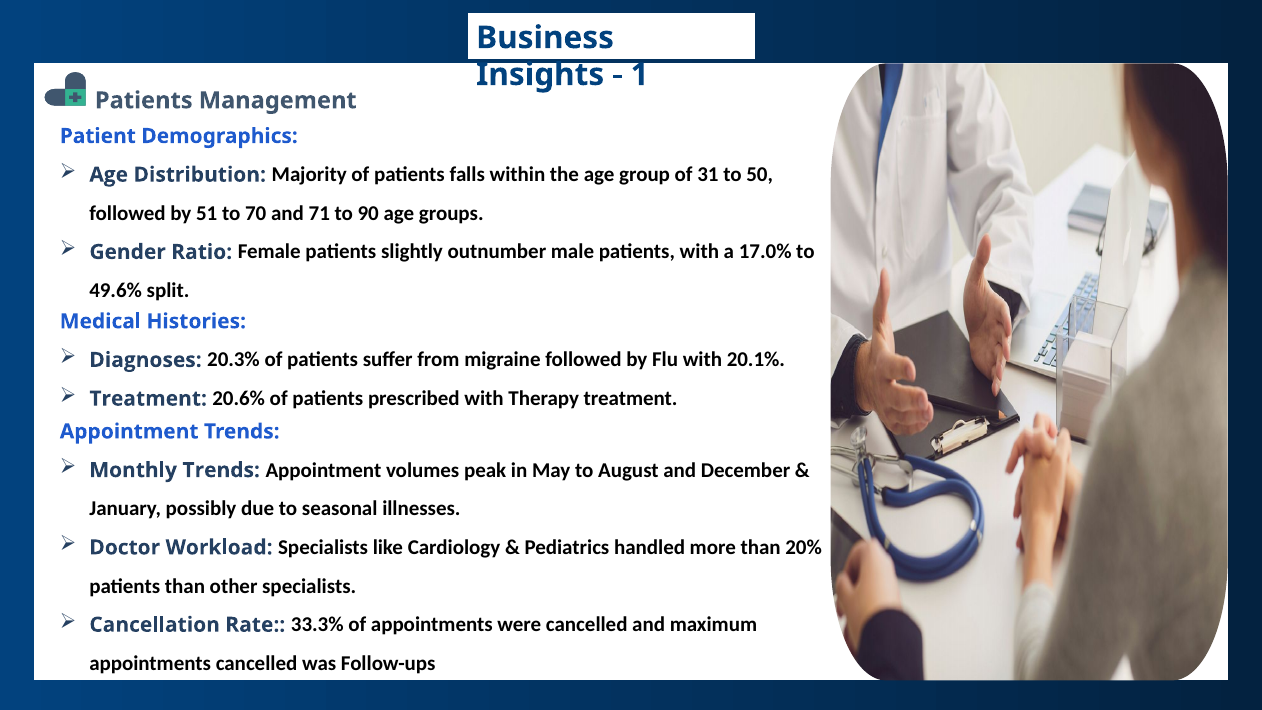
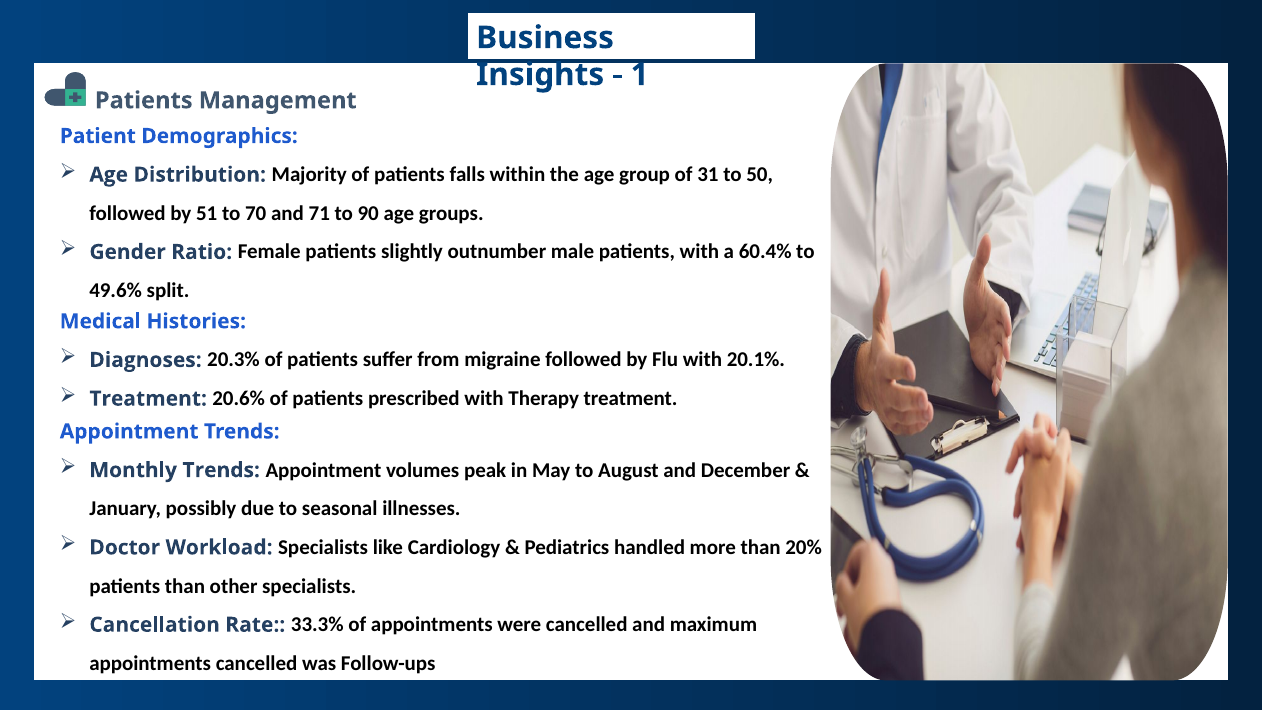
17.0%: 17.0% -> 60.4% (765, 252)
